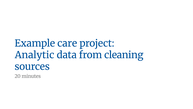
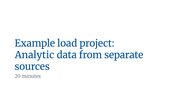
care: care -> load (67, 43)
cleaning: cleaning -> separate (124, 55)
